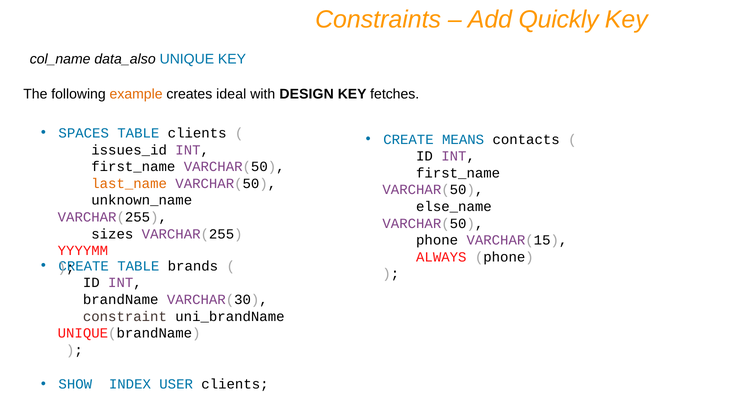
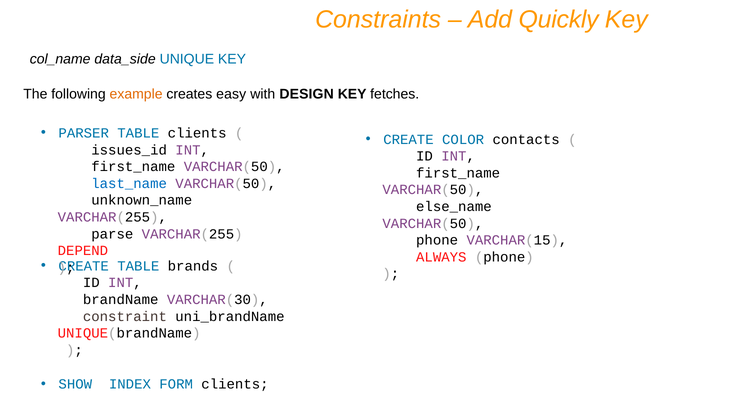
data_also: data_also -> data_side (125, 59)
ideal: ideal -> easy (231, 94)
SPACES: SPACES -> PARSER (84, 133)
MEANS: MEANS -> COLOR (463, 140)
last_name colour: orange -> blue (129, 184)
sizes: sizes -> parse (112, 234)
YYYYMM: YYYYMM -> DEPEND (83, 251)
USER: USER -> FORM (176, 384)
